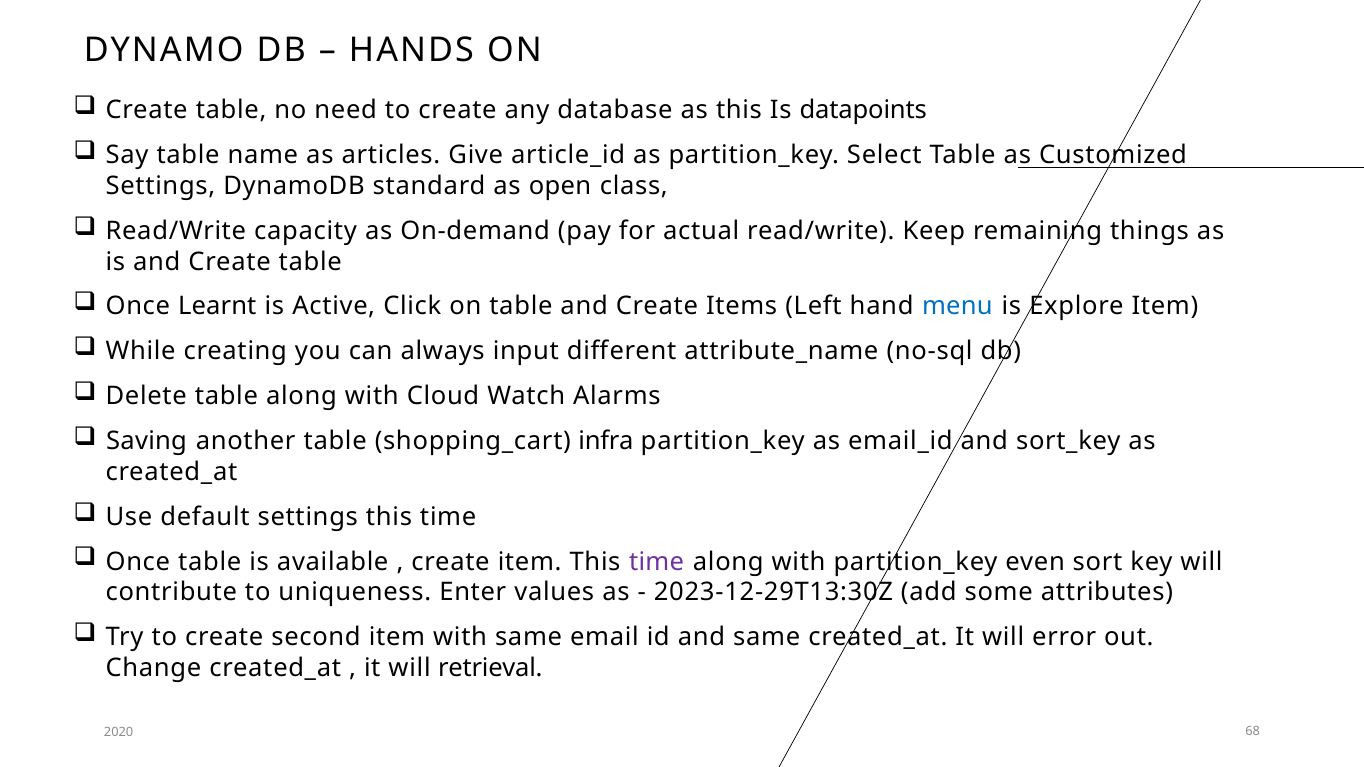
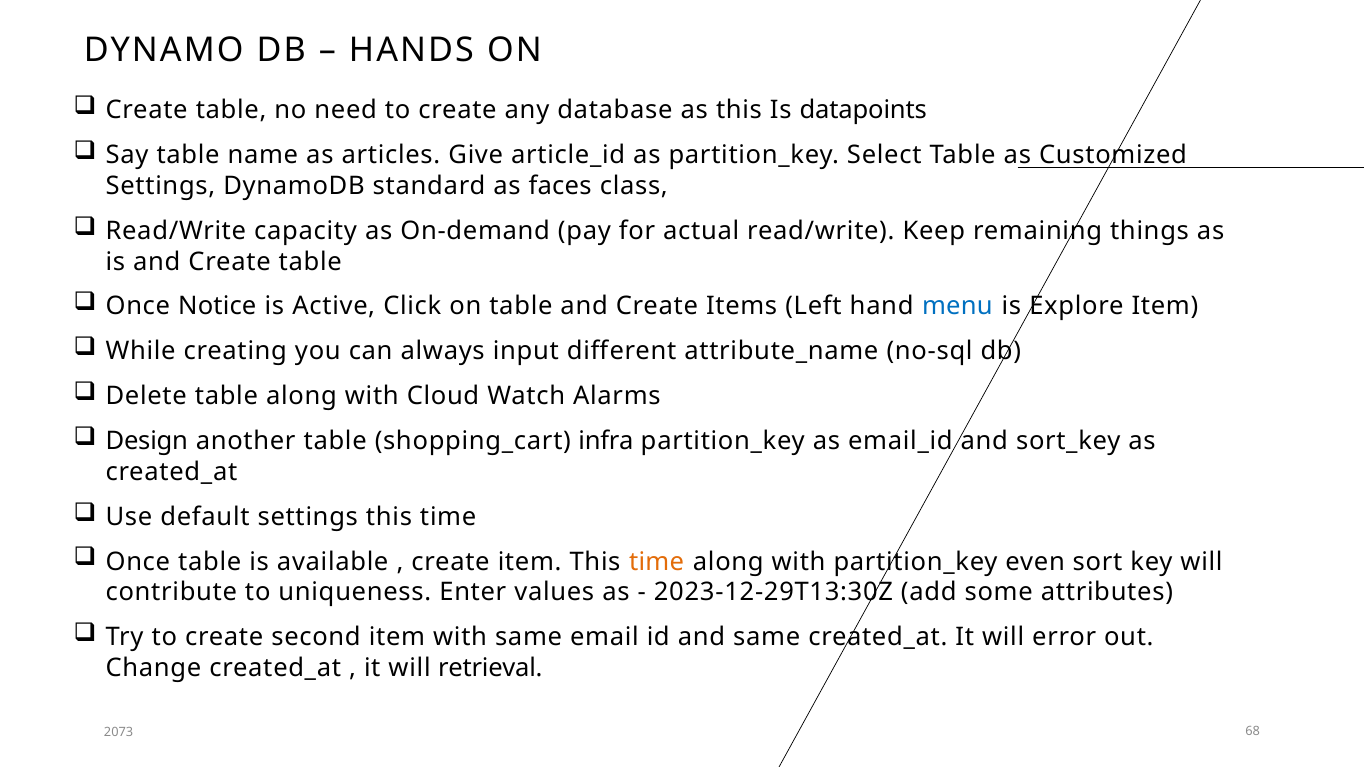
open: open -> faces (560, 186)
Learnt: Learnt -> Notice (217, 307)
Saving: Saving -> Design (147, 441)
time colour: purple -> orange (657, 562)
2020: 2020 -> 2073 (119, 732)
